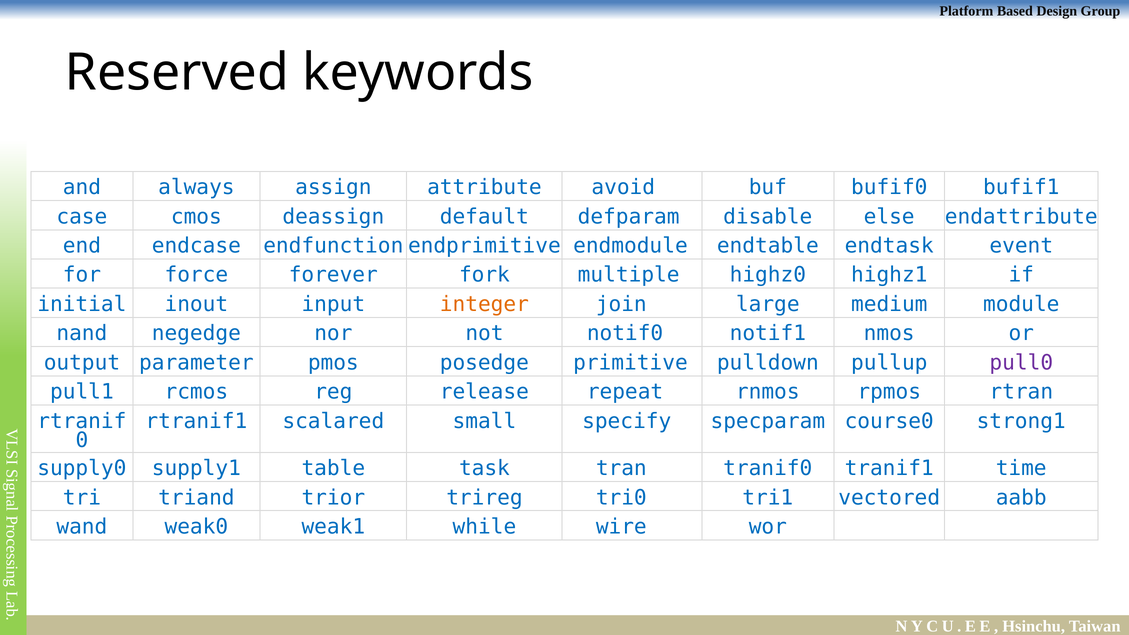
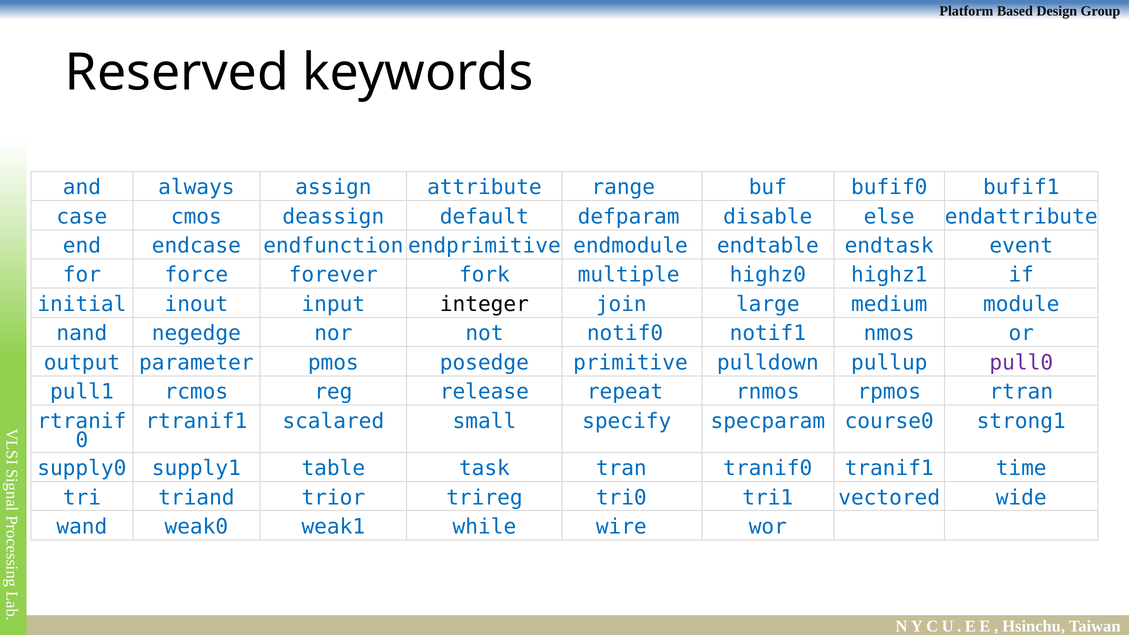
avoid: avoid -> range (623, 187)
integer colour: orange -> black (484, 304)
aabb: aabb -> wide (1021, 498)
